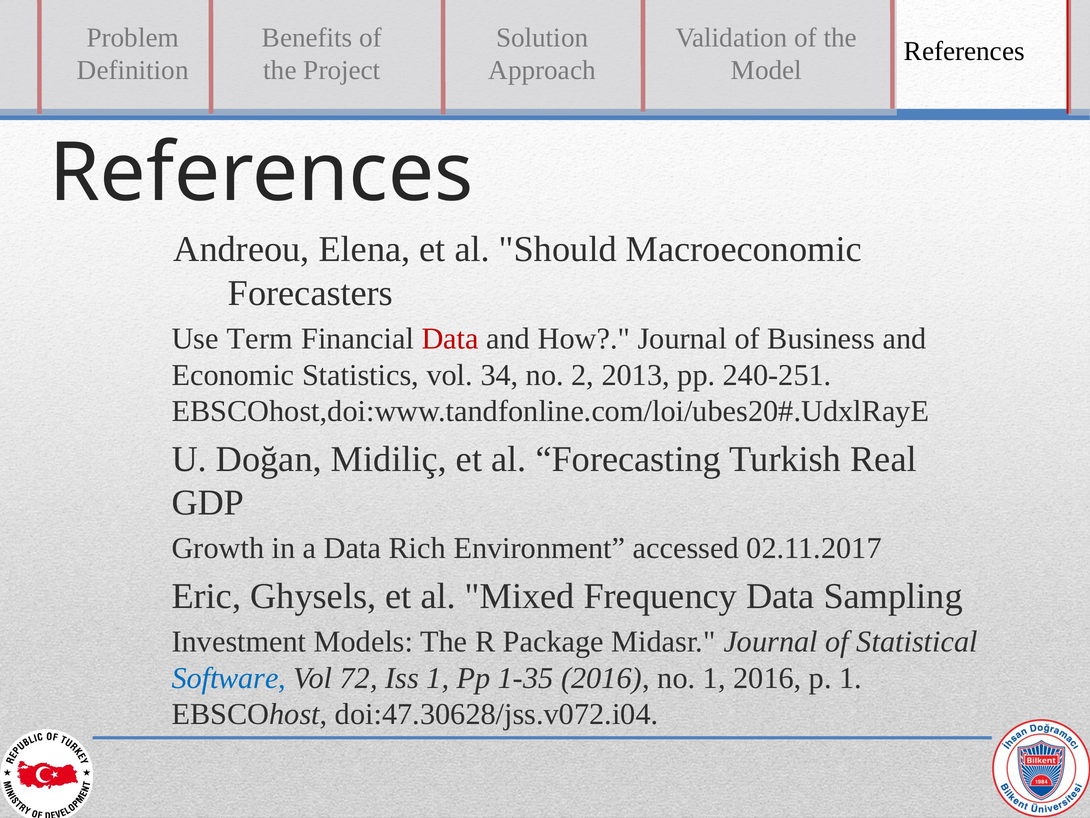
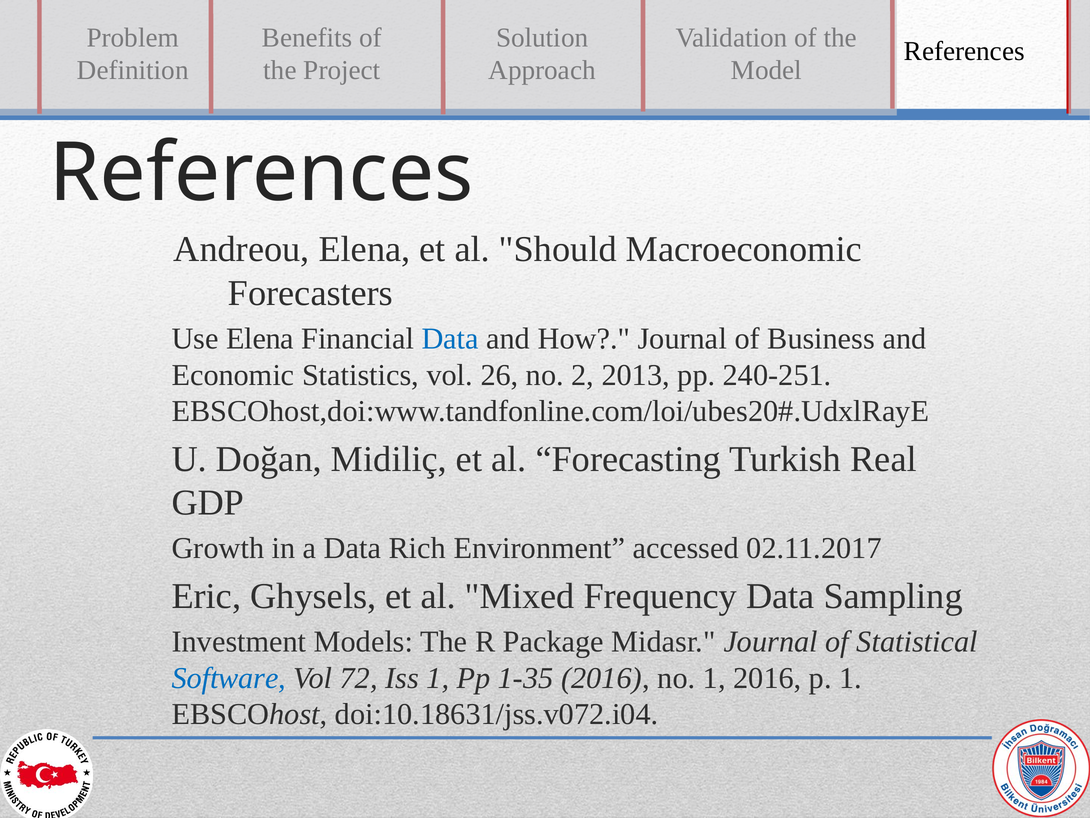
Use Term: Term -> Elena (260, 339)
Data colour: red -> blue (450, 339)
34: 34 -> 26 (499, 375)
doi:47.30628/jss.v072.i04: doi:47.30628/jss.v072.i04 -> doi:10.18631/jss.v072.i04 (497, 714)
